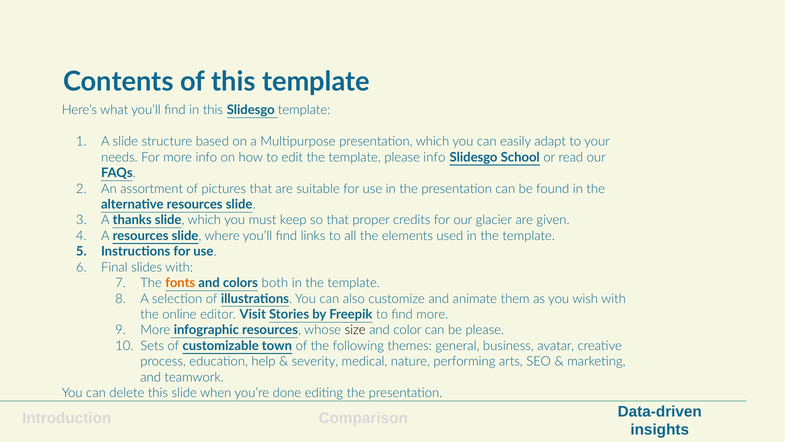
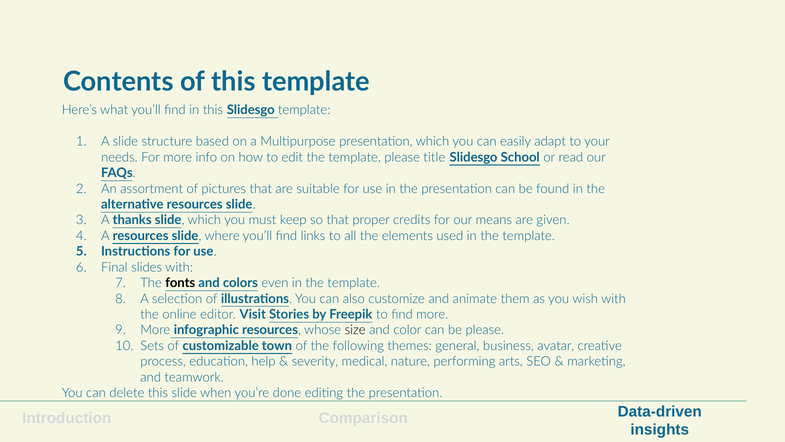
please info: info -> title (434, 157)
glacier: glacier -> means (494, 220)
fonts colour: orange -> black (180, 283)
both: both -> even (275, 283)
